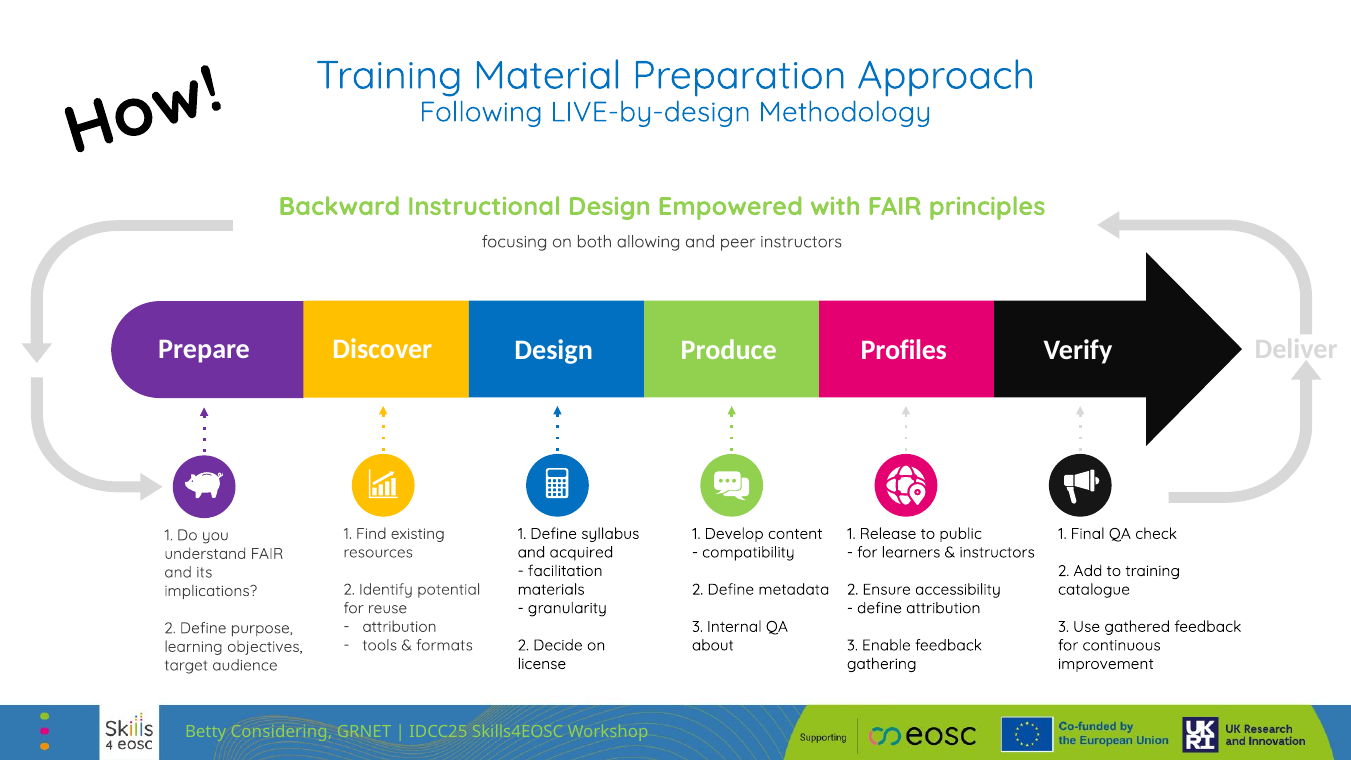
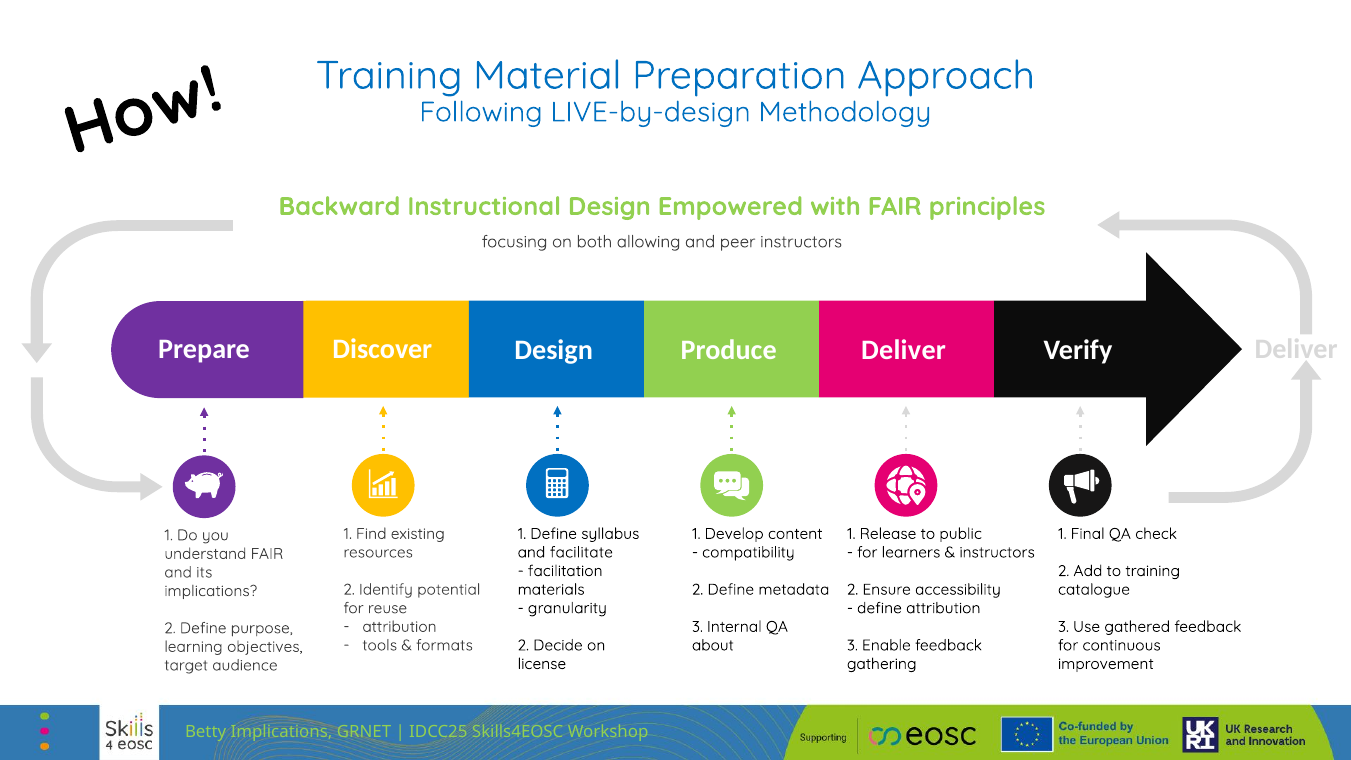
Produce Profiles: Profiles -> Deliver (904, 350)
acquired: acquired -> facilitate (581, 552)
Betty Considering: Considering -> Implications (282, 732)
